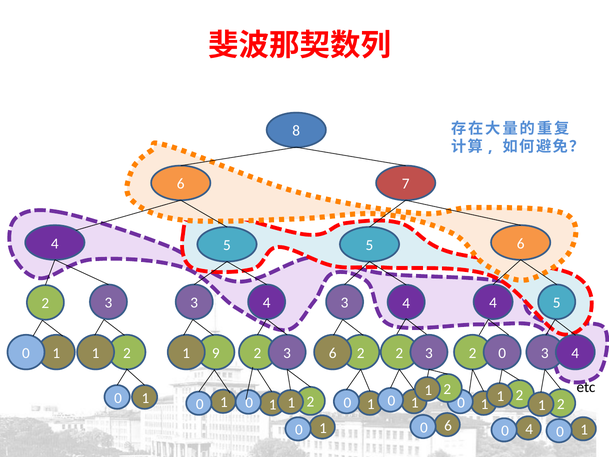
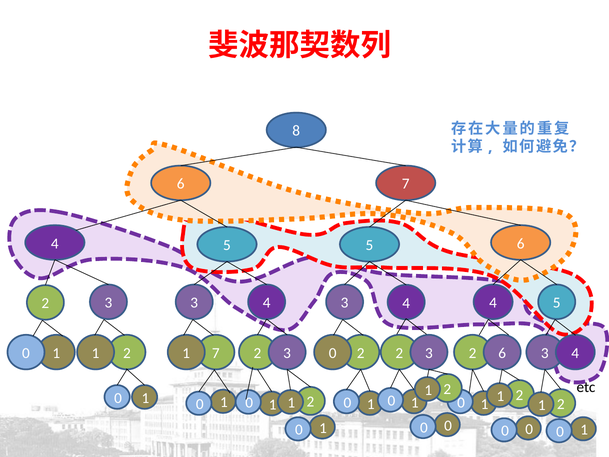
2 9: 9 -> 7 (216, 353)
6: 6 -> 0 (333, 353)
2 0: 0 -> 6 (502, 353)
4: 4 -> 0 (529, 429)
6: 6 -> 0 (448, 425)
